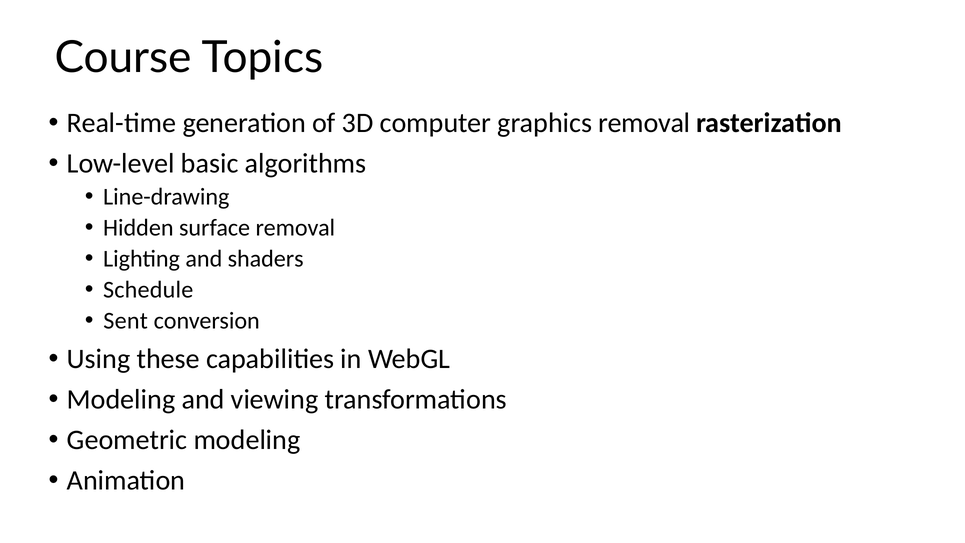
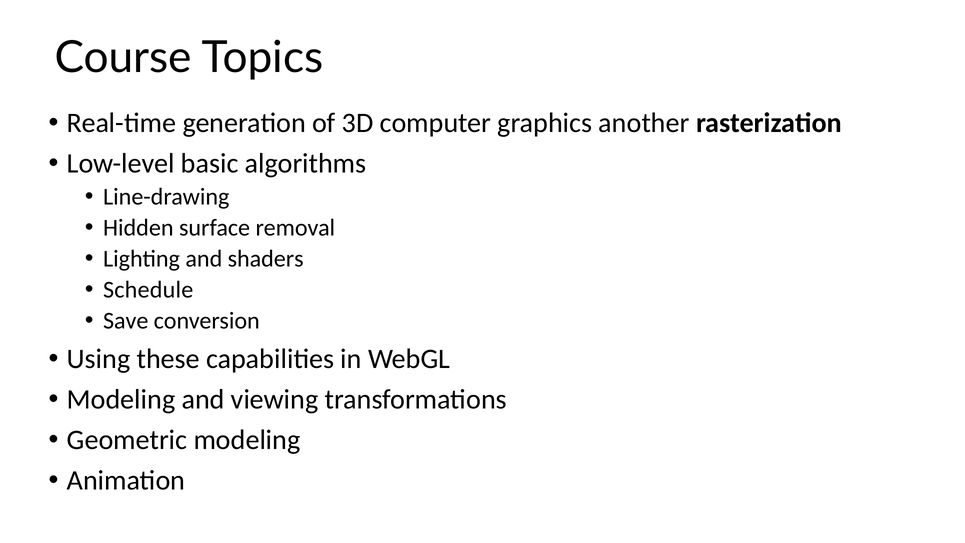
graphics removal: removal -> another (644, 123)
Sent: Sent -> Save (126, 321)
